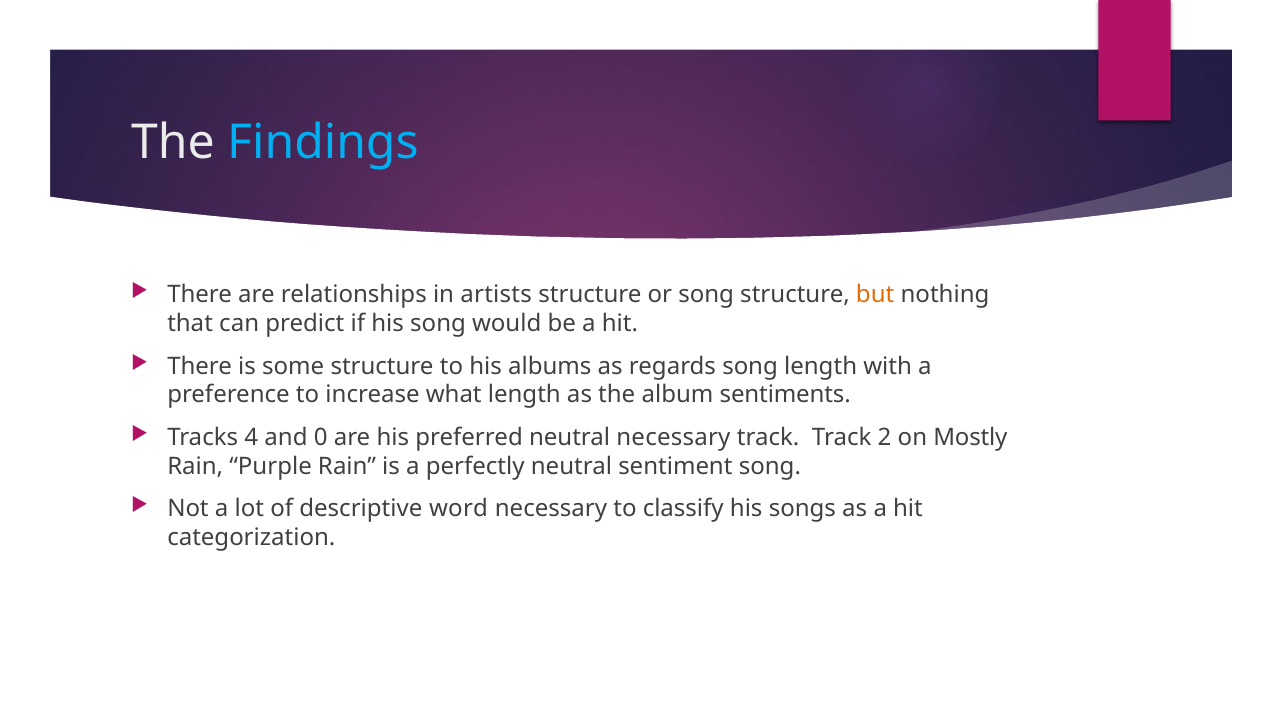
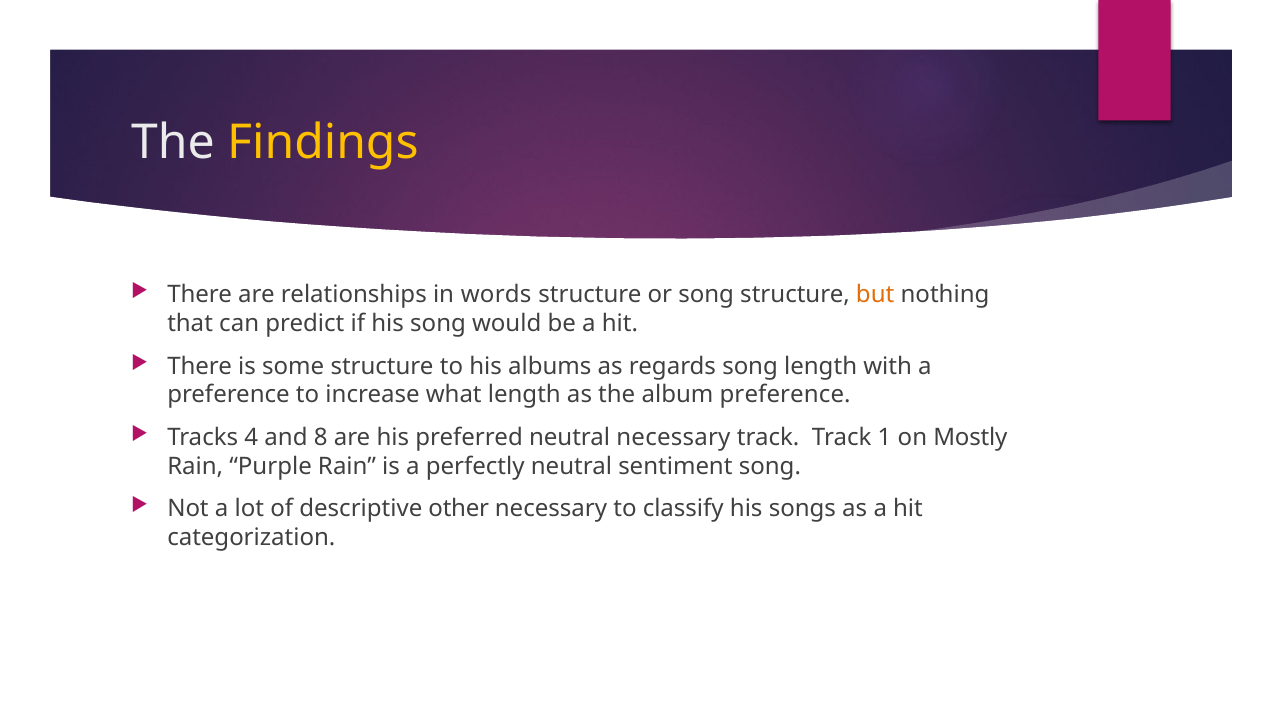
Findings colour: light blue -> yellow (323, 143)
artists: artists -> words (496, 295)
album sentiments: sentiments -> preference (785, 395)
0: 0 -> 8 (321, 437)
2: 2 -> 1 (885, 437)
word: word -> other (459, 508)
